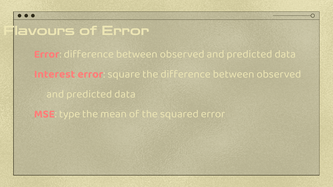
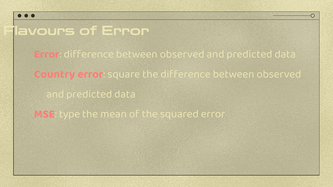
Interest: Interest -> Country (55, 74)
